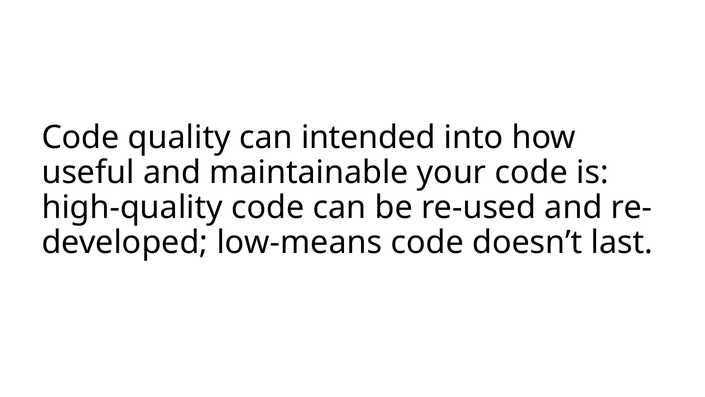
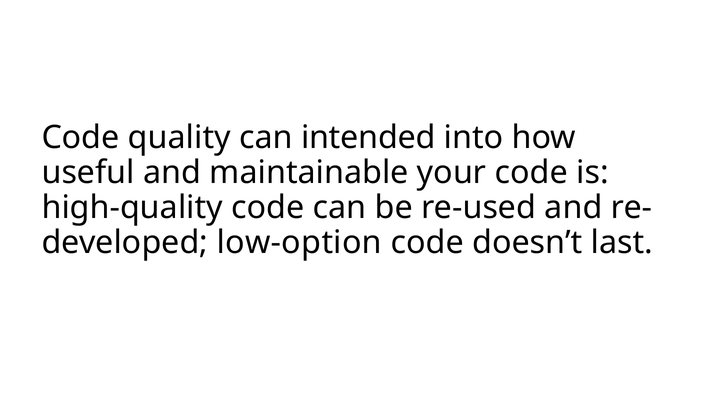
low-means: low-means -> low-option (299, 242)
